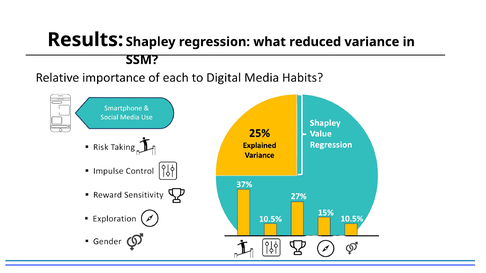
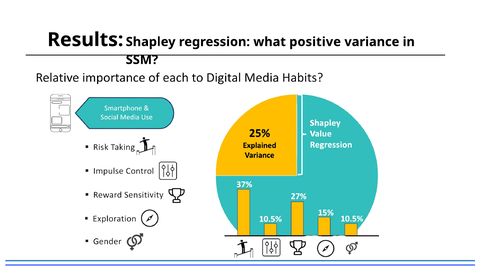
reduced: reduced -> positive (315, 42)
